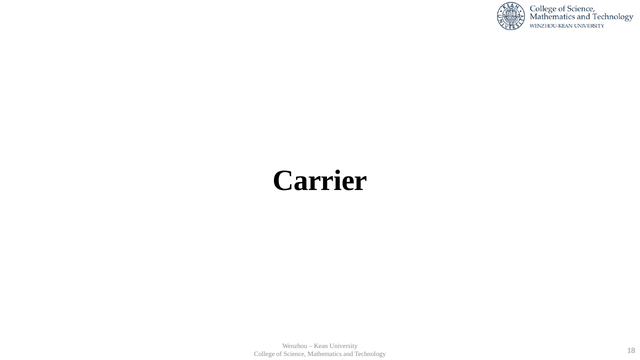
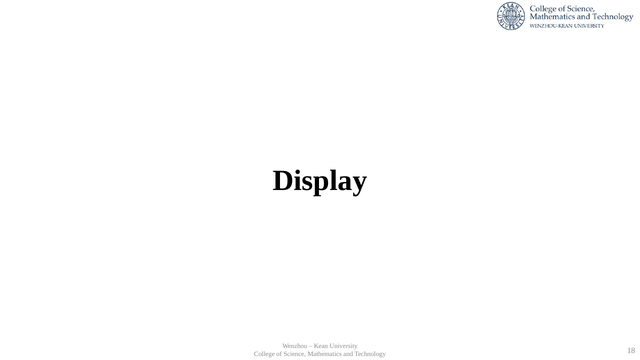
Carrier: Carrier -> Display (320, 180)
